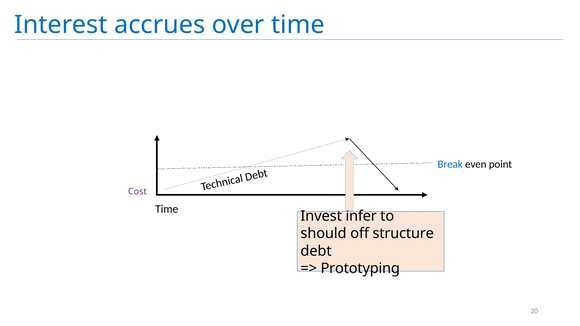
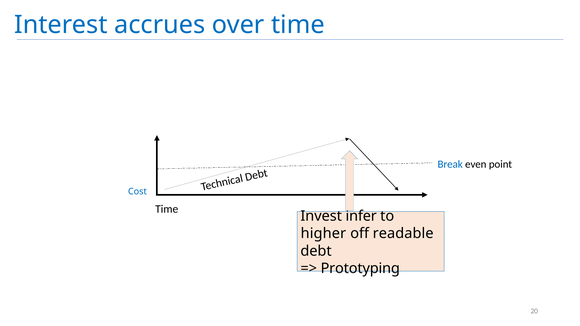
Cost colour: purple -> blue (137, 192)
should: should -> higher (323, 234)
structure: structure -> readable (403, 234)
